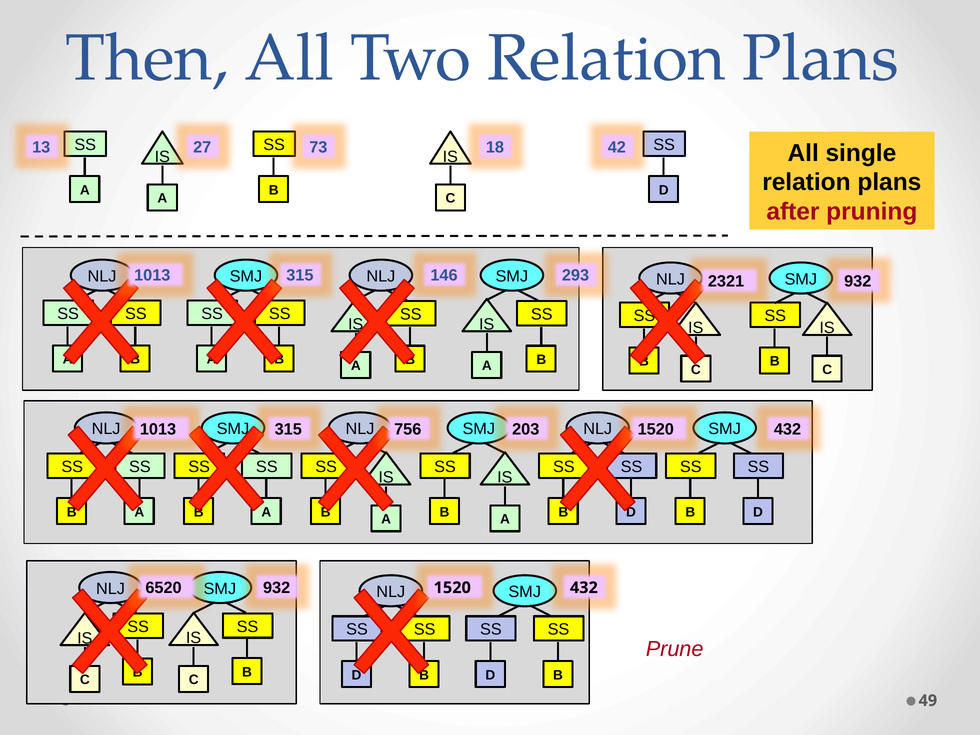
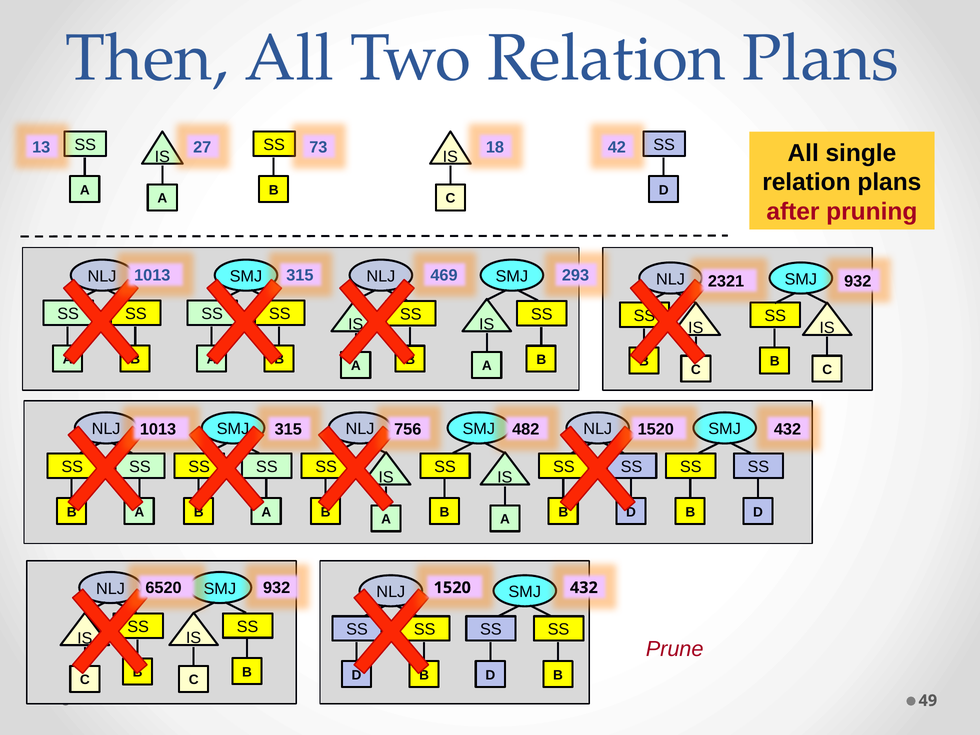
146: 146 -> 469 (444, 275)
203: 203 -> 482 (526, 429)
